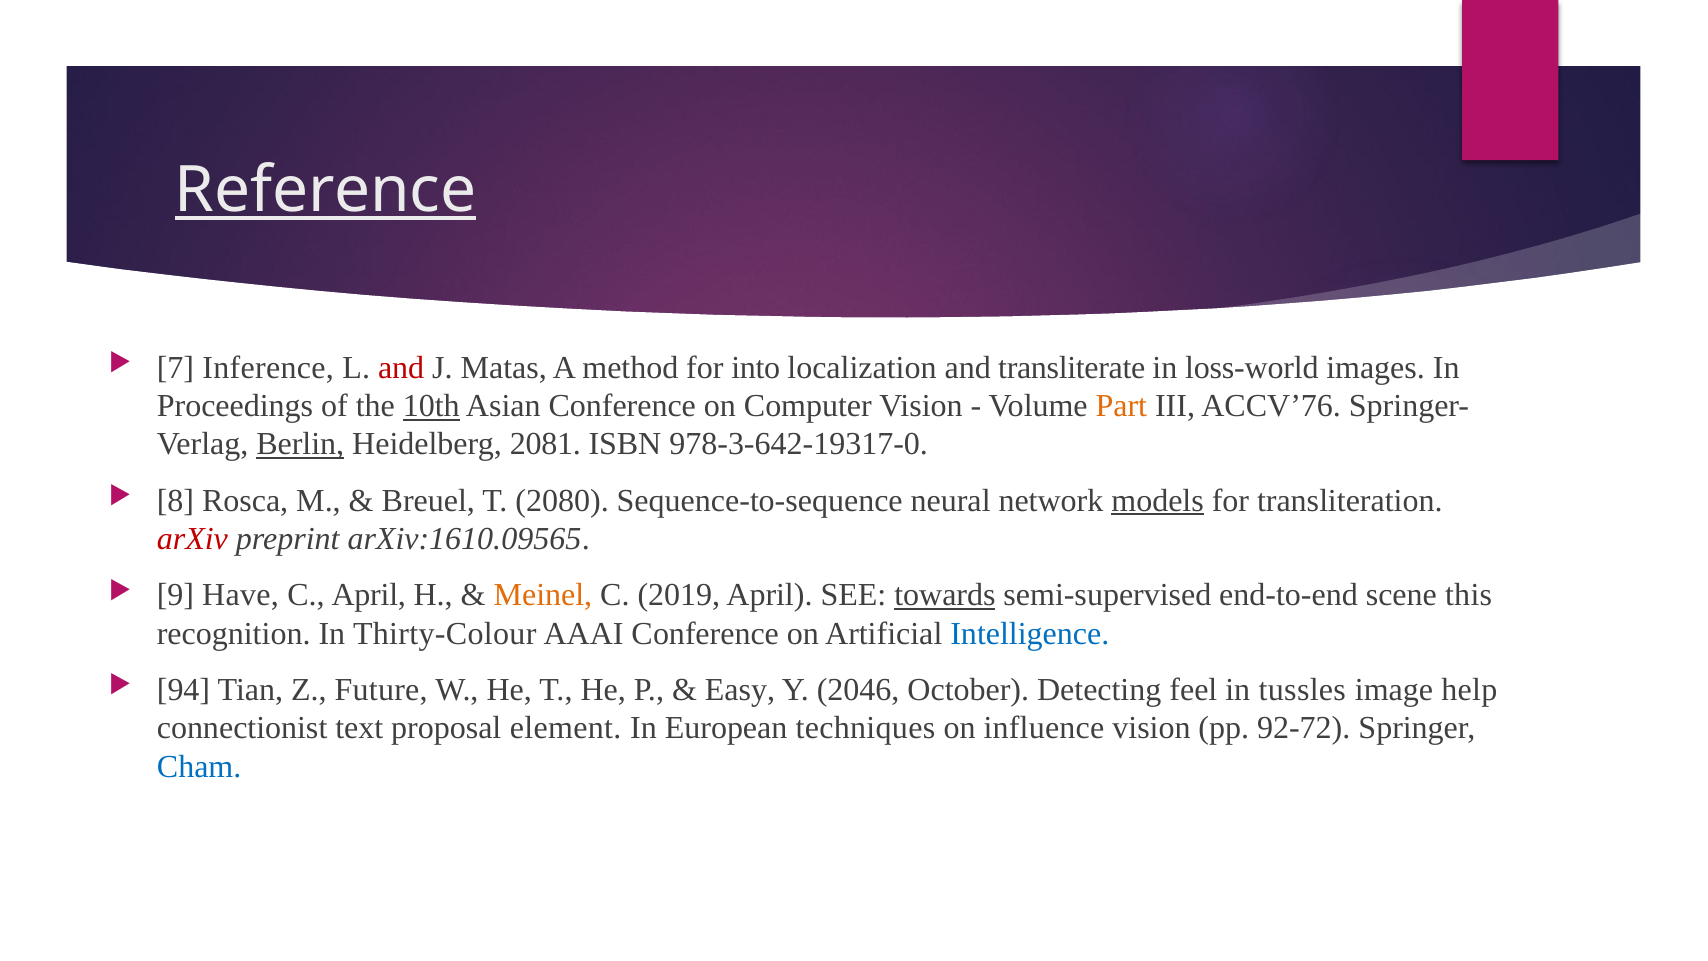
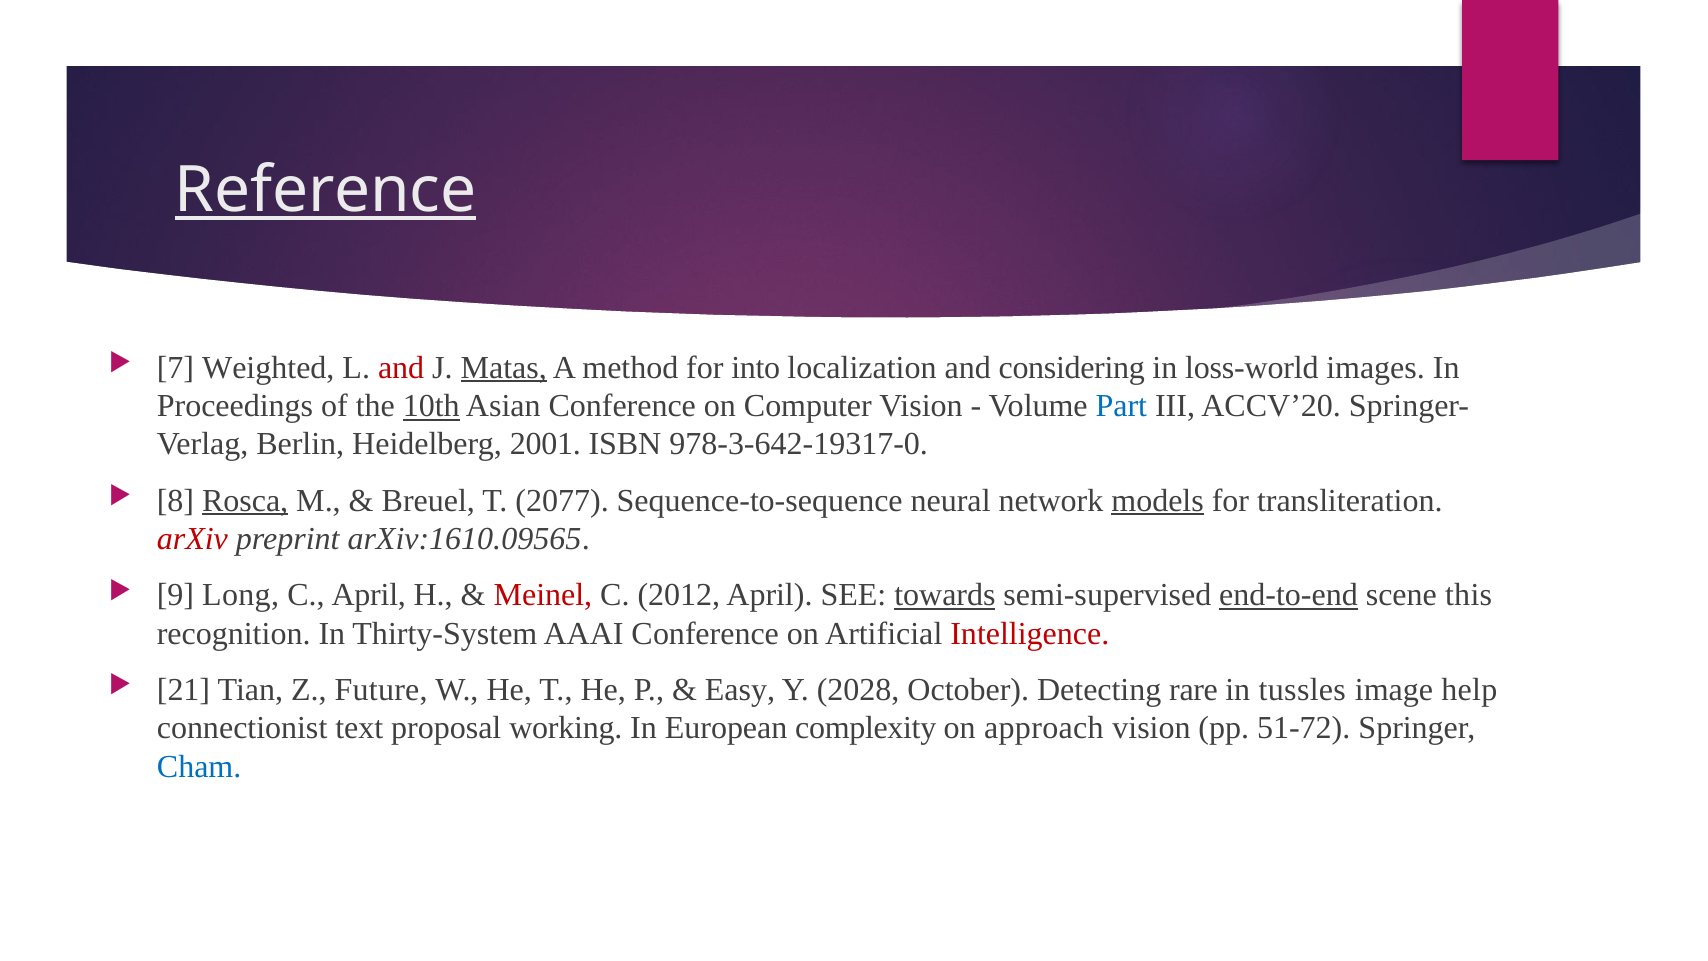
Inference: Inference -> Weighted (268, 367)
Matas underline: none -> present (504, 367)
transliterate: transliterate -> considering (1072, 367)
Part colour: orange -> blue (1121, 406)
ACCV’76: ACCV’76 -> ACCV’20 (1271, 406)
Berlin underline: present -> none (300, 444)
2081: 2081 -> 2001 (545, 444)
Rosca underline: none -> present (245, 500)
2080: 2080 -> 2077 (562, 500)
Have: Have -> Long (241, 595)
Meinel colour: orange -> red (543, 595)
2019: 2019 -> 2012 (679, 595)
end-to-end underline: none -> present (1289, 595)
Thirty-Colour: Thirty-Colour -> Thirty-System (445, 634)
Intelligence colour: blue -> red (1030, 634)
94: 94 -> 21 (184, 690)
2046: 2046 -> 2028 (858, 690)
feel: feel -> rare (1194, 690)
element: element -> working (566, 728)
techniques: techniques -> complexity (866, 728)
influence: influence -> approach (1044, 728)
92-72: 92-72 -> 51-72 (1304, 728)
